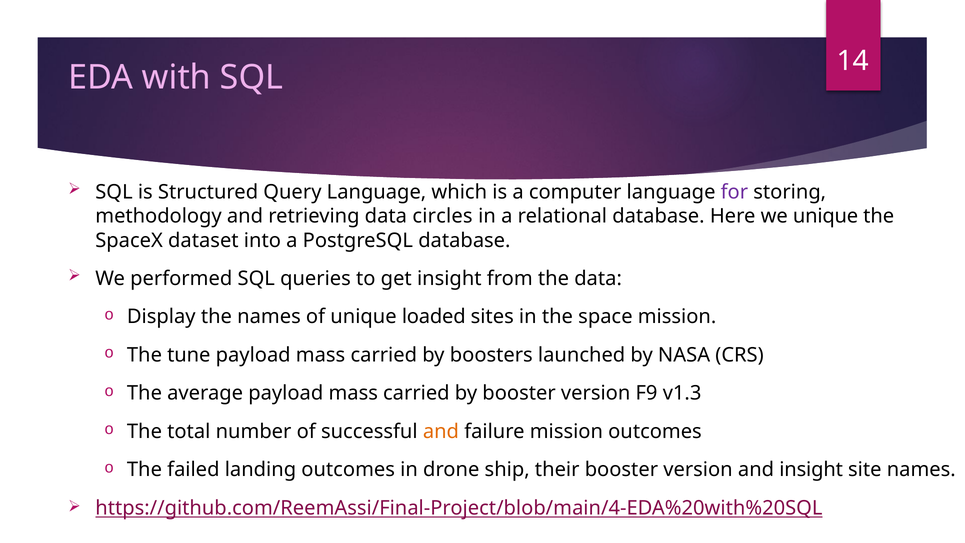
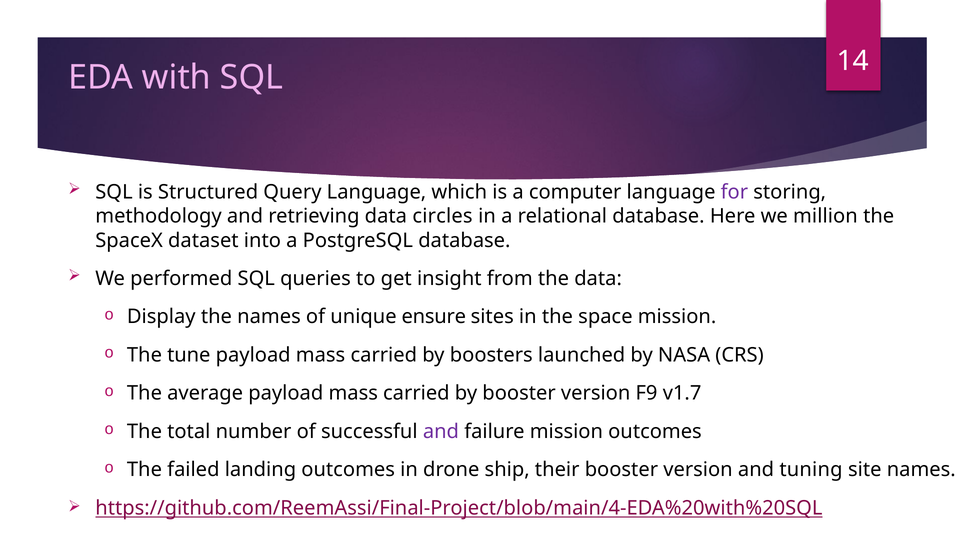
we unique: unique -> million (825, 216)
loaded: loaded -> ensure (434, 317)
v1.3: v1.3 -> v1.7 (682, 393)
and colour: orange -> purple (441, 431)
and insight: insight -> tuning (811, 470)
